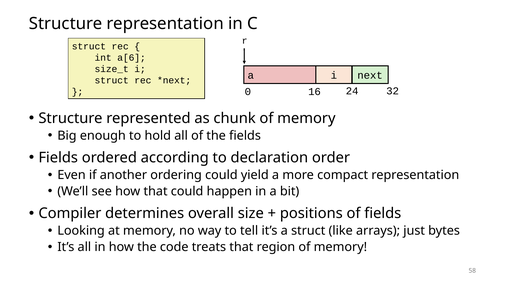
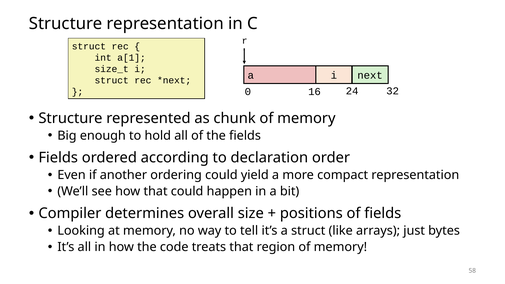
a[6: a[6 -> a[1 (132, 58)
